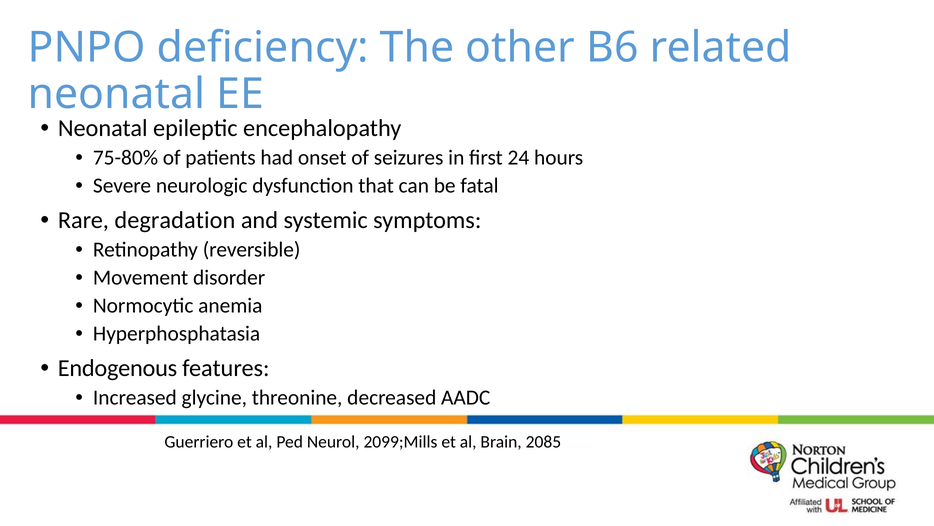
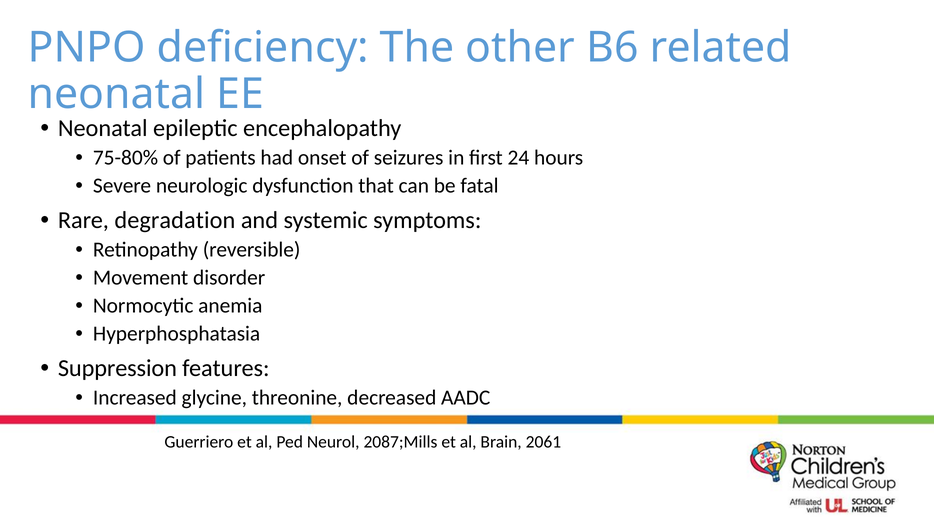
Endogenous: Endogenous -> Suppression (117, 368)
2099;Mills: 2099;Mills -> 2087;Mills (400, 441)
2085: 2085 -> 2061 (543, 441)
